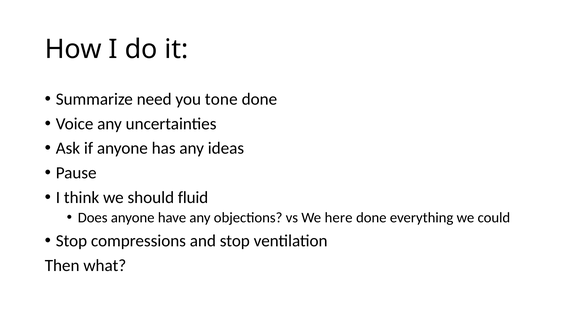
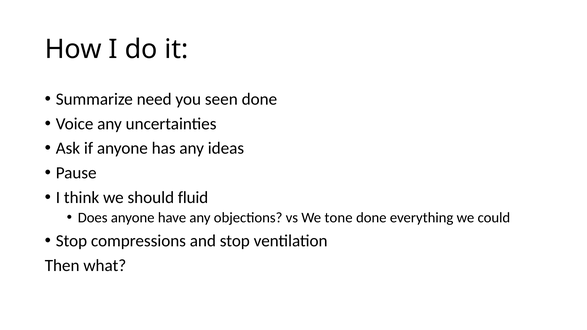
tone: tone -> seen (221, 99)
here: here -> tone (339, 218)
